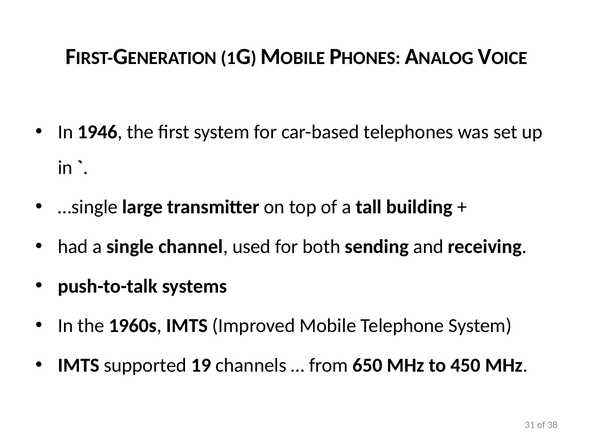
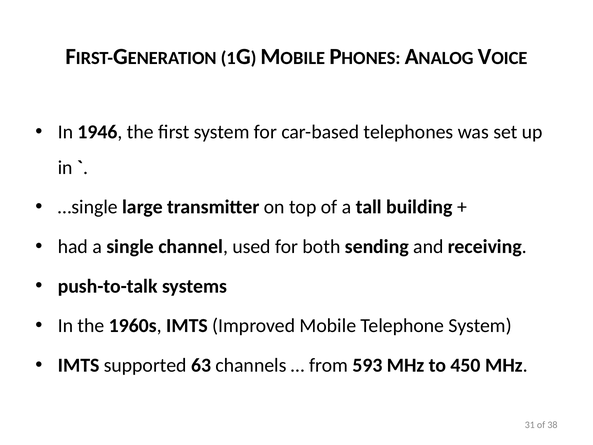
19: 19 -> 63 (201, 365)
650: 650 -> 593 (367, 365)
